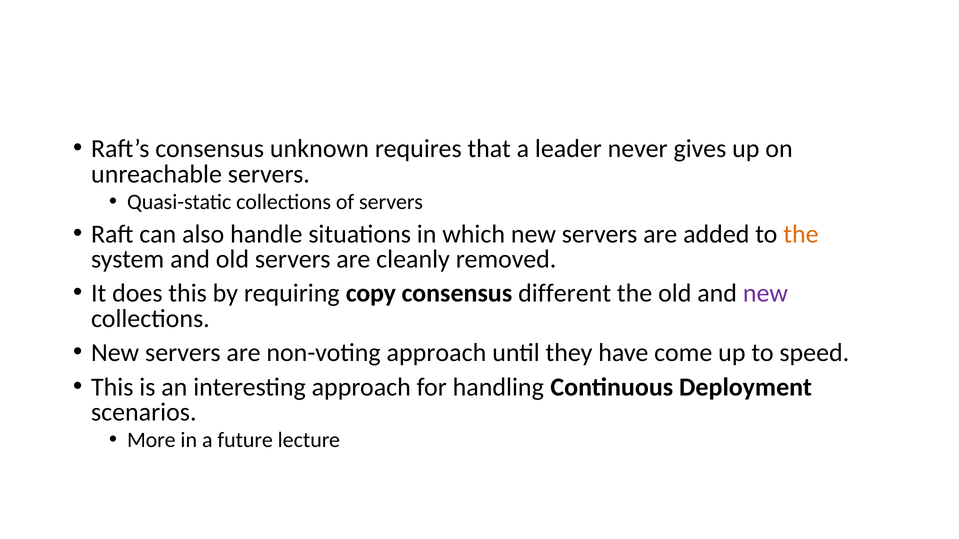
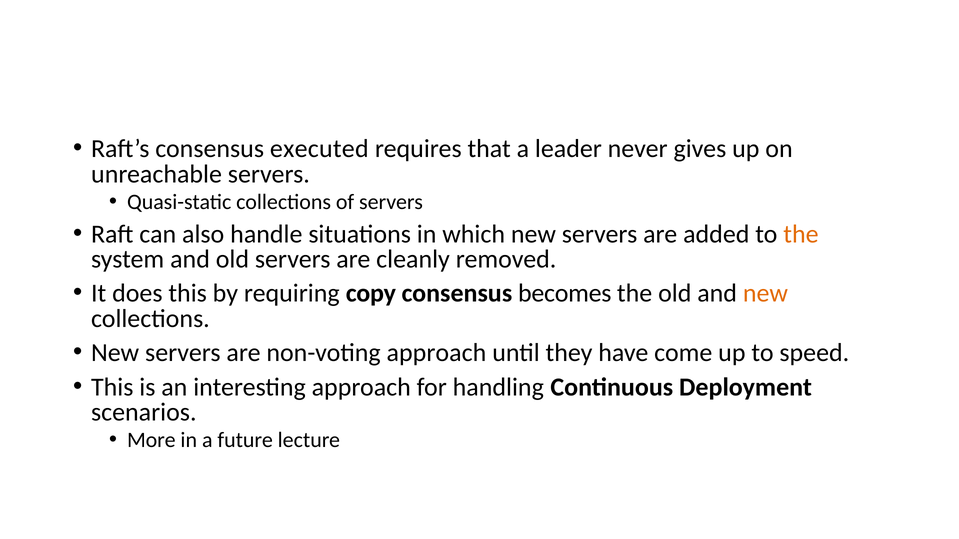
unknown: unknown -> executed (319, 149)
different: different -> becomes (565, 294)
new colour: purple -> orange (765, 294)
